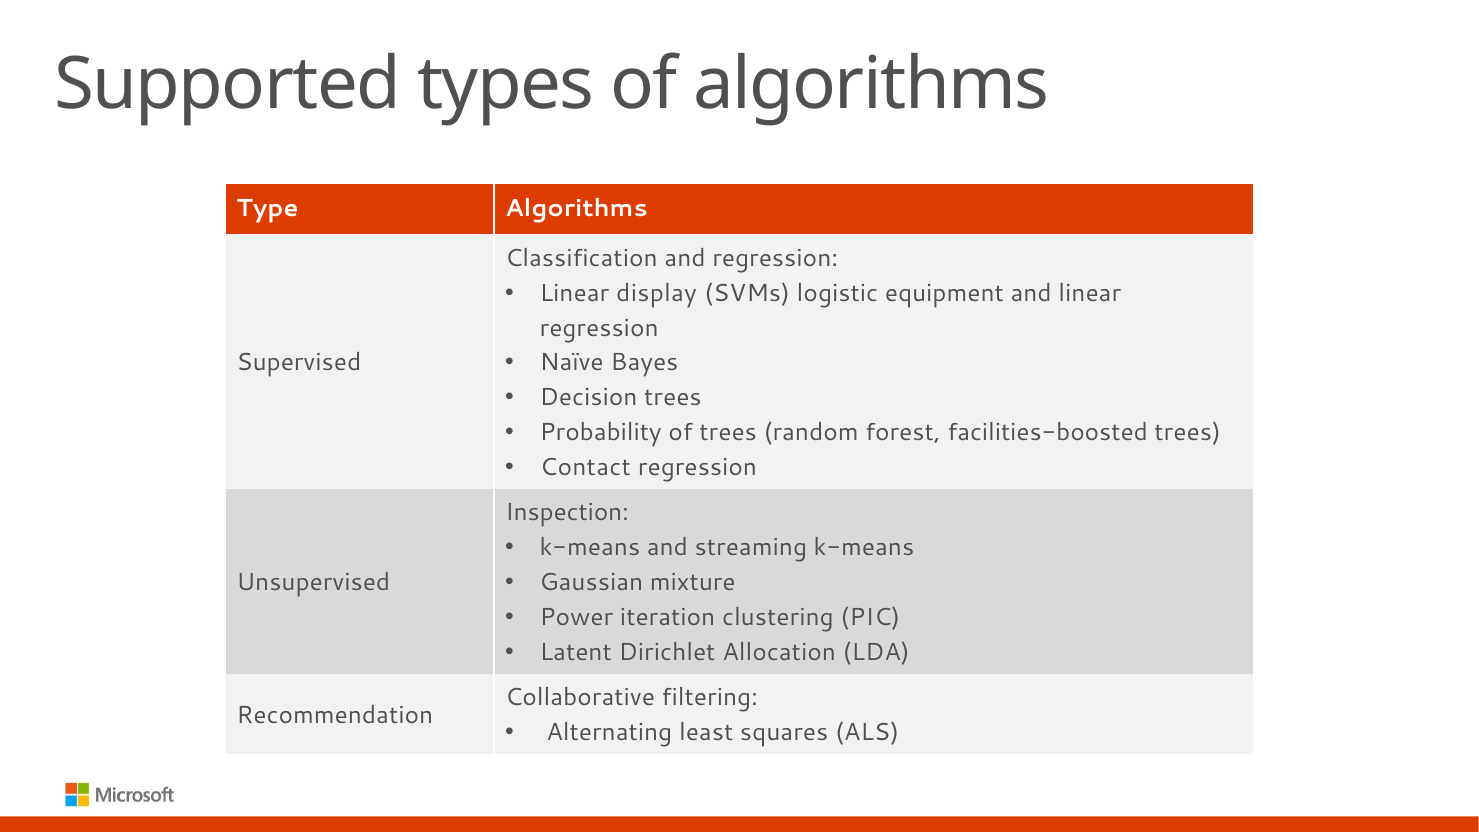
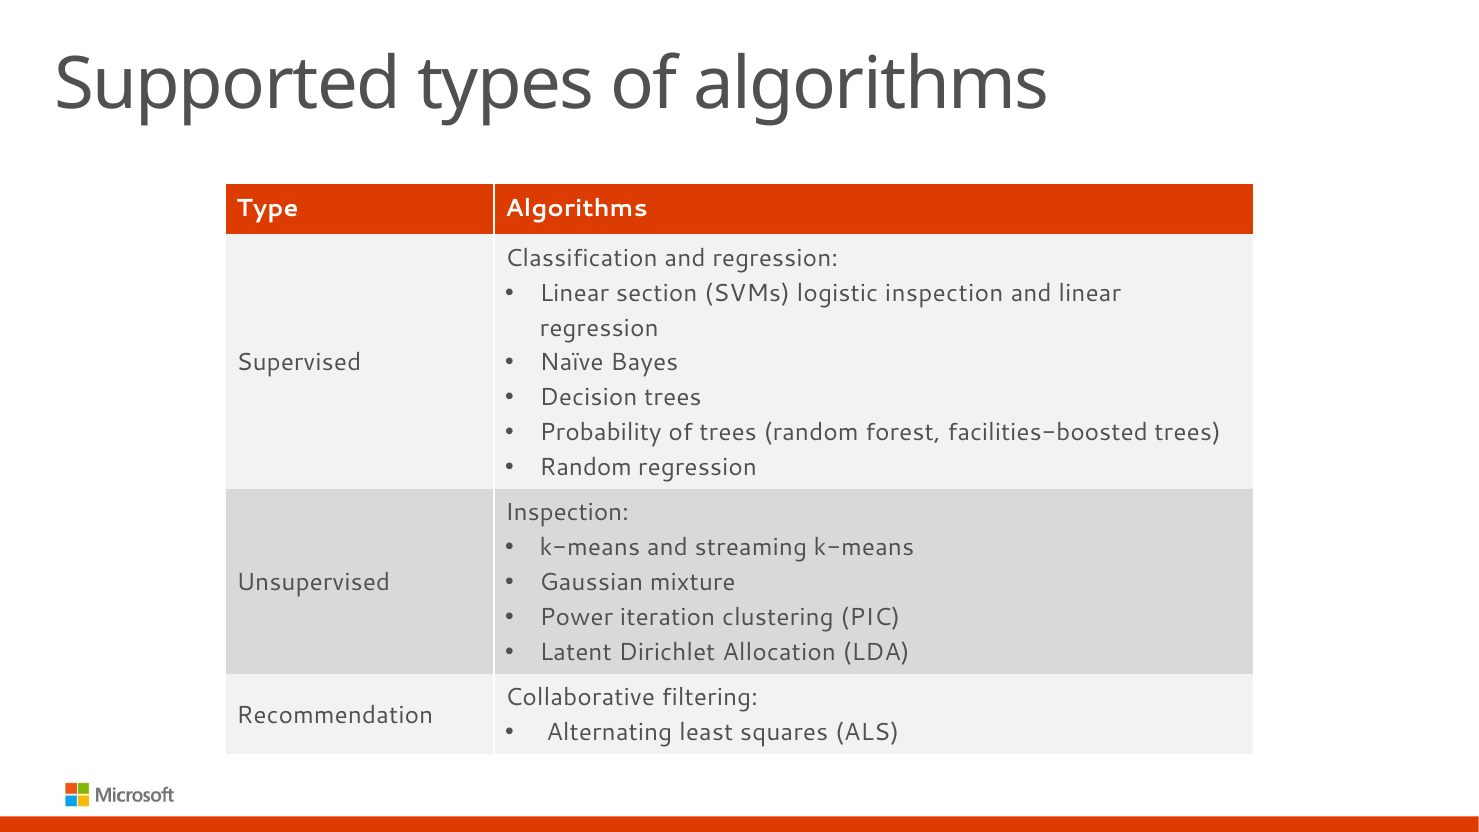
display: display -> section (657, 293)
logistic equipment: equipment -> inspection (944, 293)
Contact: Contact -> Random (586, 467)
